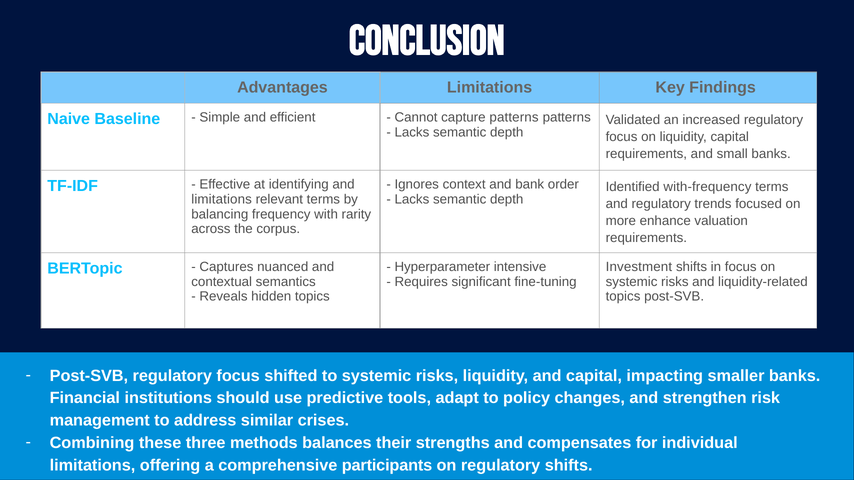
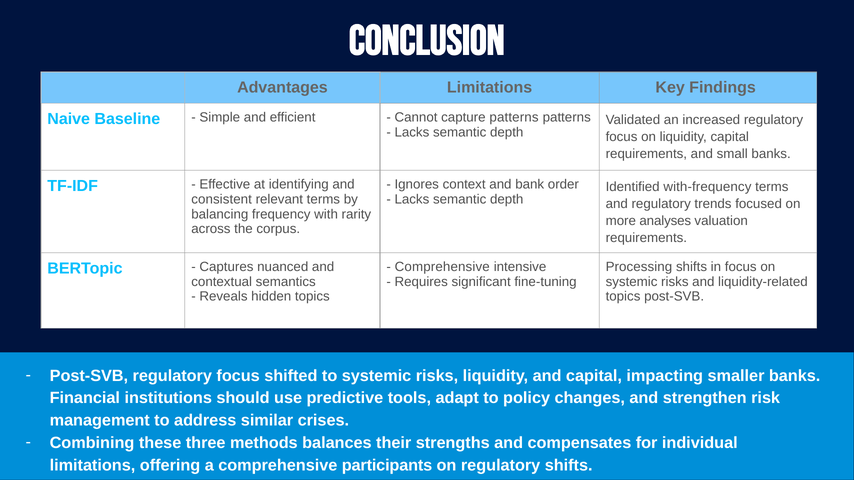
limitations: limitations -> consistent (222, 199)
enhance: enhance -> analyses (665, 221)
Hyperparameter: Hyperparameter -> Comprehensive (442, 267)
Investment: Investment -> Processing (639, 267)
